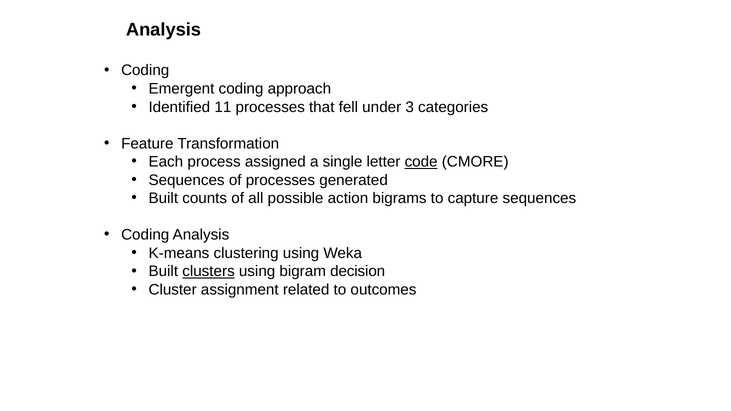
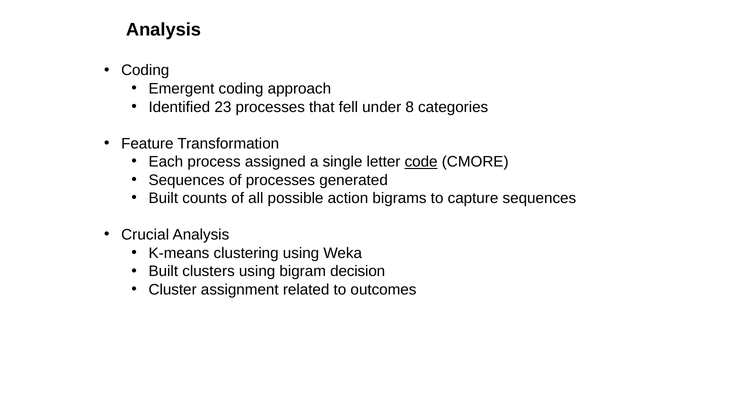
11: 11 -> 23 (223, 107)
3: 3 -> 8 (410, 107)
Coding: Coding -> Crucial (145, 235)
clusters underline: present -> none (209, 272)
